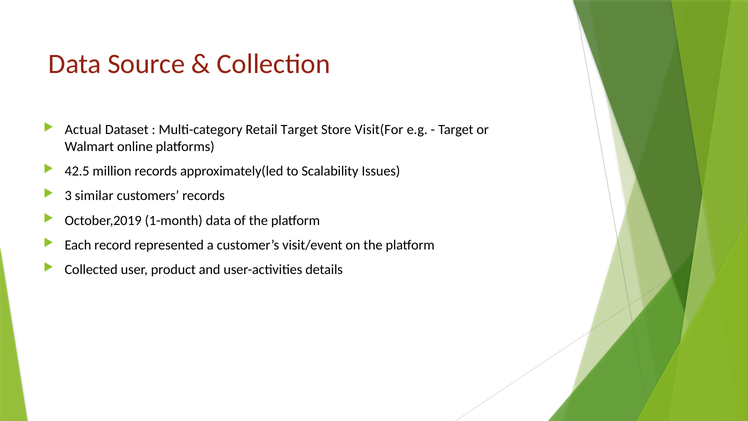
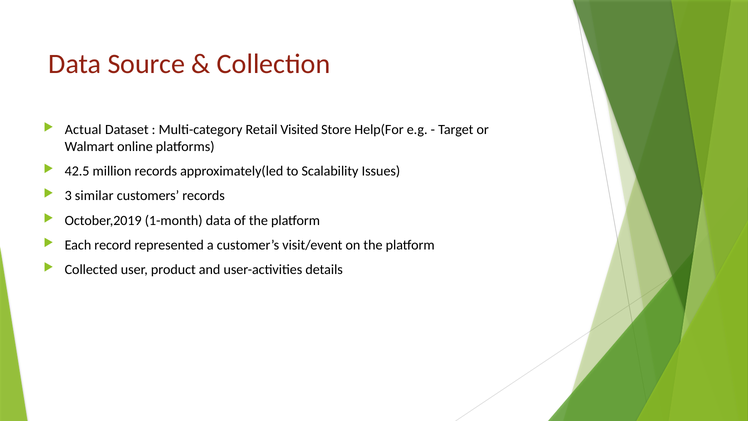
Retail Target: Target -> Visited (299, 130)
Visit(For: Visit(For -> Help(For (379, 130)
